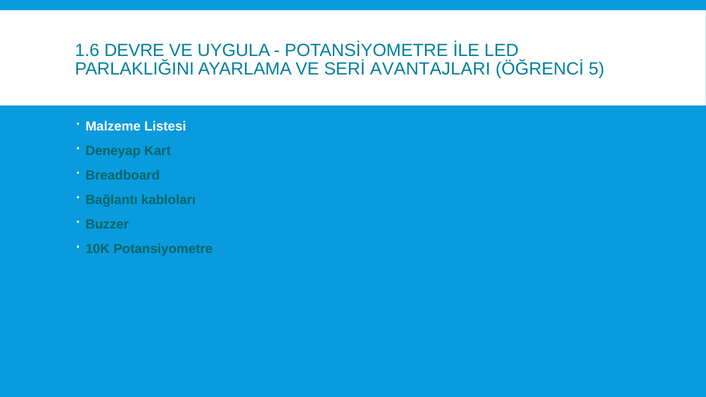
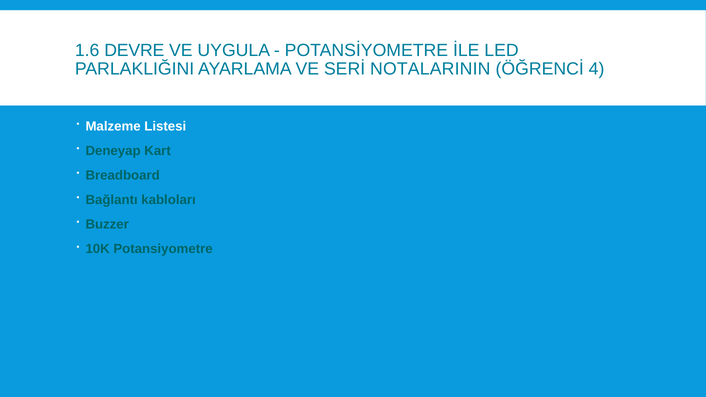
AVANTAJLARI: AVANTAJLARI -> NOTALARININ (430, 69)
5: 5 -> 4 (597, 69)
